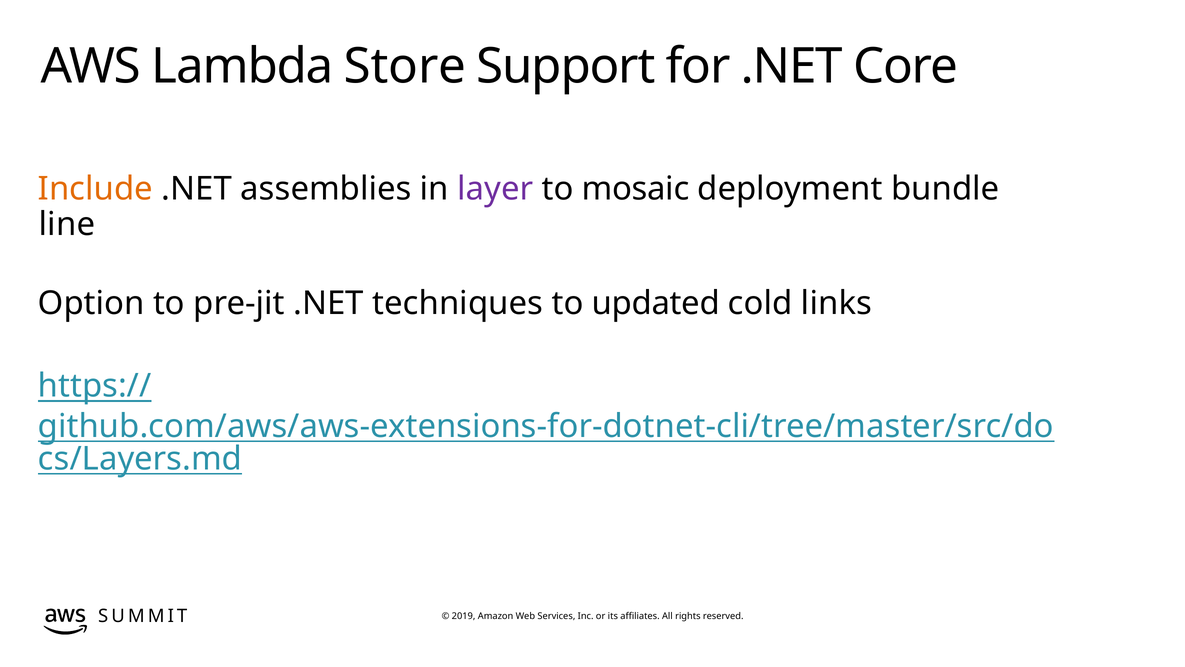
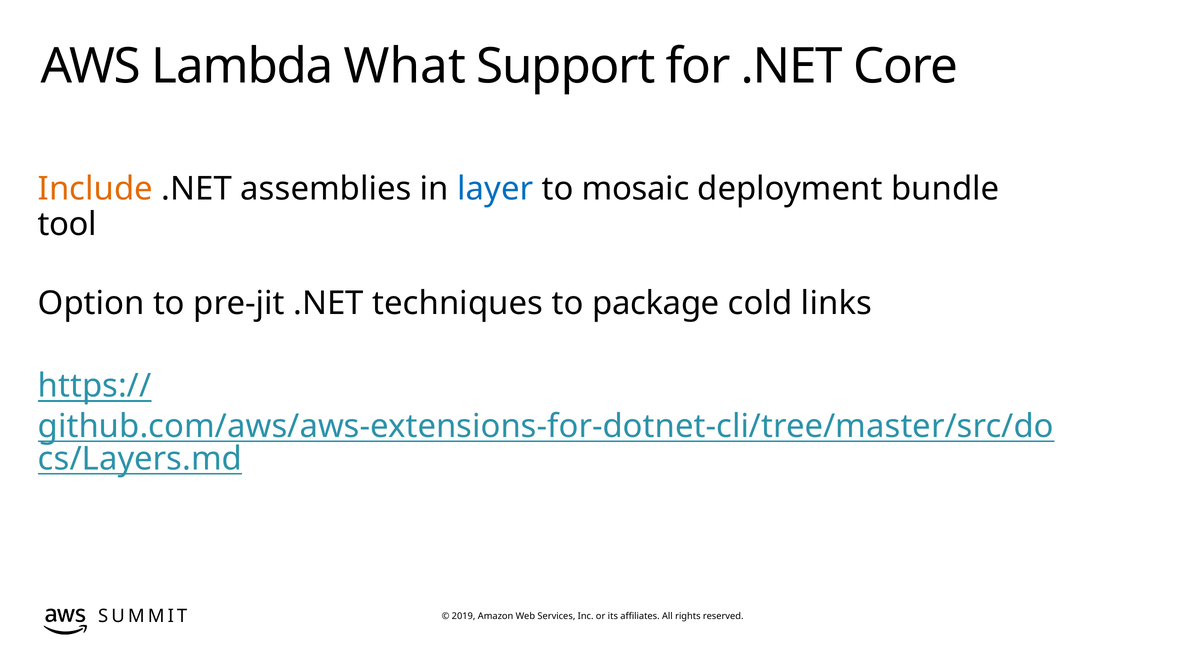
Store: Store -> What (405, 66)
layer colour: purple -> blue (495, 189)
line: line -> tool (67, 224)
updated: updated -> package (656, 303)
